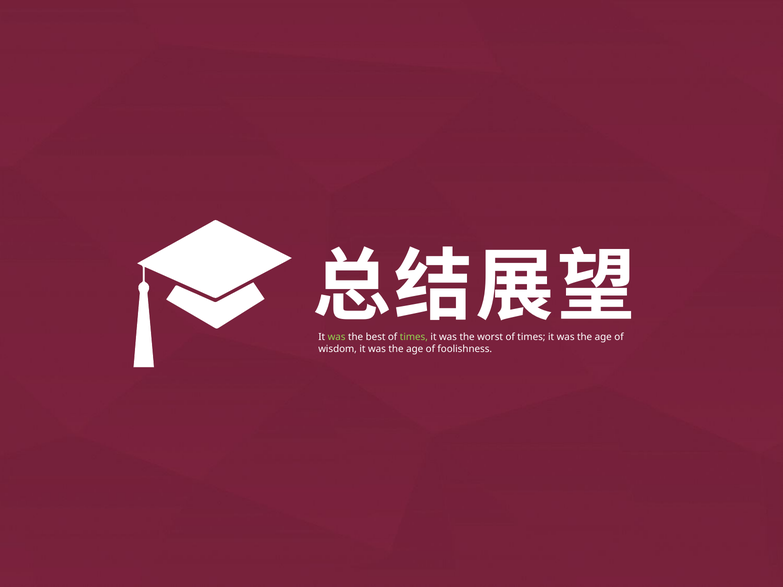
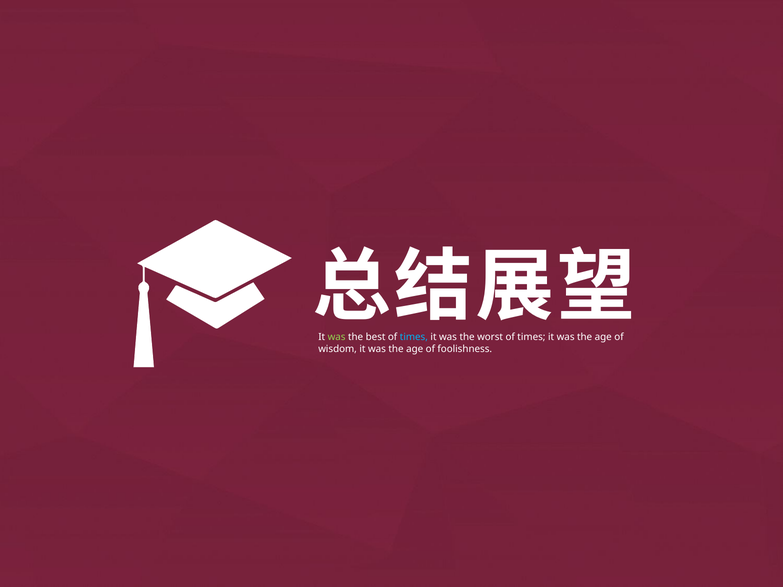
times colour: light green -> light blue (414, 337)
